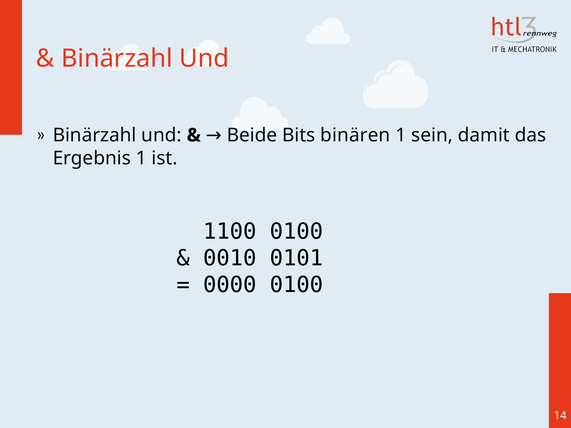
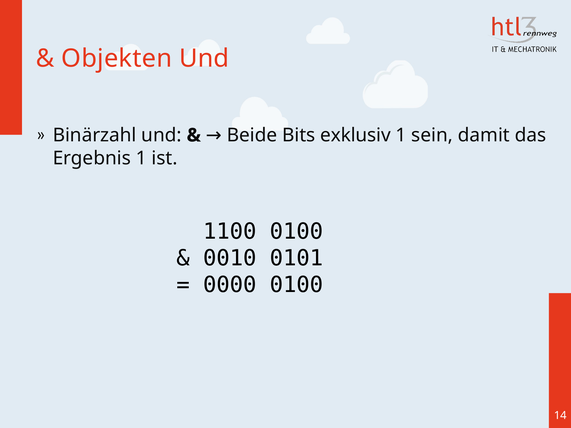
Binärzahl: Binärzahl -> Objekten (117, 59)
binären: binären -> exklusiv (355, 135)
